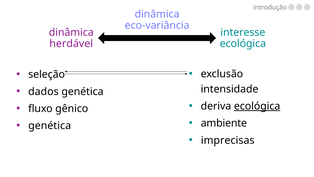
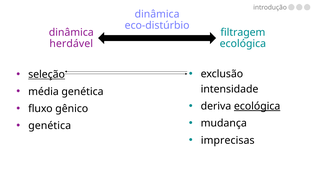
eco-variância: eco-variância -> eco-distúrbio (157, 25)
interesse: interesse -> filtragem (243, 32)
seleção underline: none -> present (47, 74)
dados: dados -> média (43, 91)
ambiente: ambiente -> mudança (224, 123)
